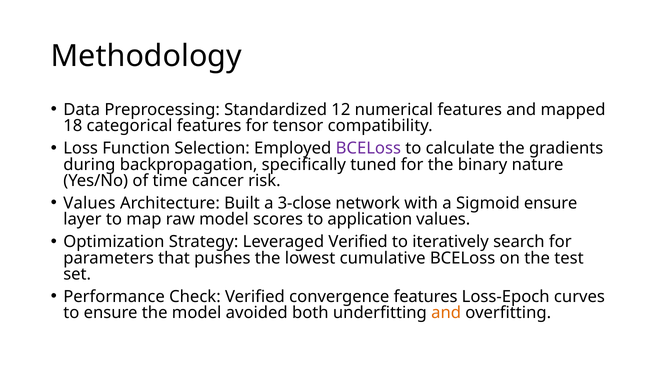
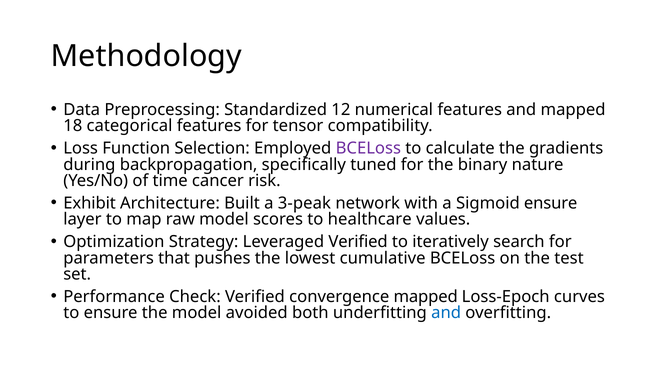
Values: Values -> Exhibit (90, 203)
3-close: 3-close -> 3-peak (304, 203)
application: application -> healthcare (370, 219)
convergence features: features -> mapped (426, 296)
and colour: orange -> blue (446, 313)
